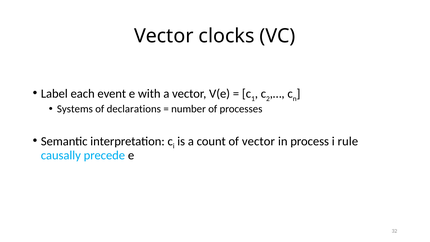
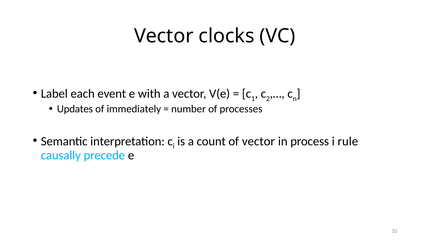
Systems: Systems -> Updates (75, 109)
declarations: declarations -> immediately (134, 109)
